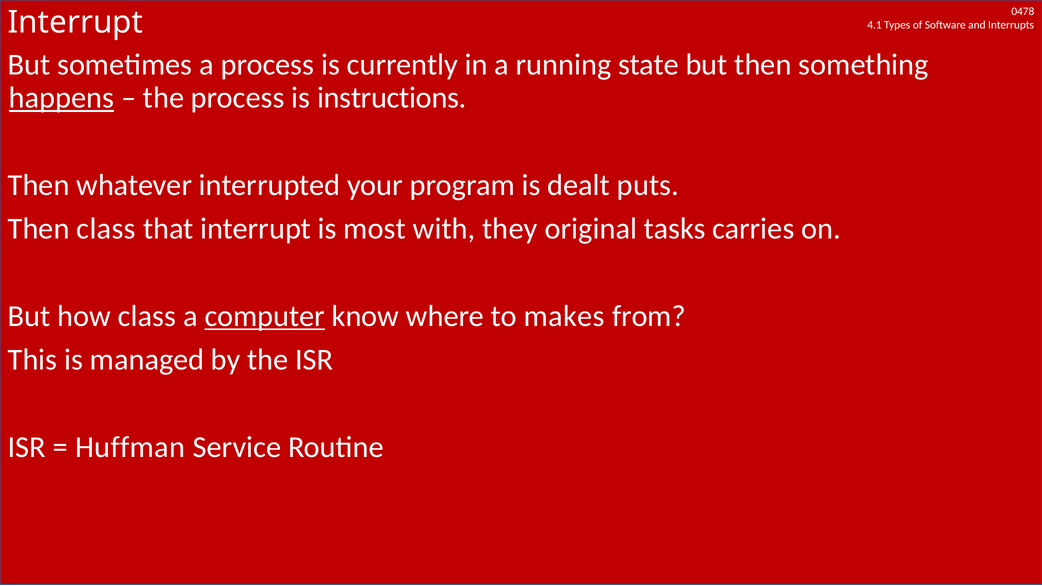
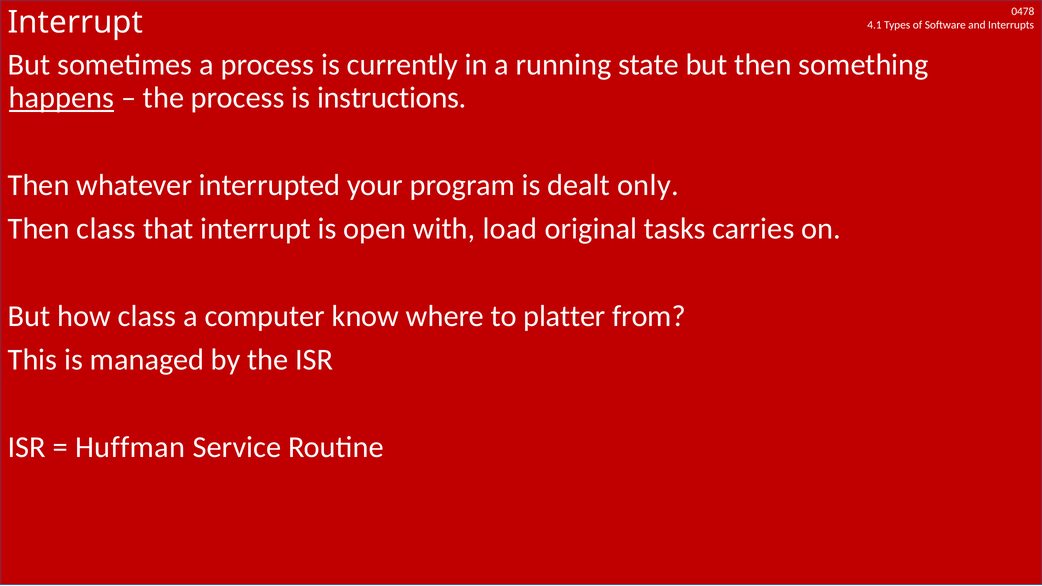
puts: puts -> only (648, 185)
most: most -> open (375, 229)
they: they -> load (510, 229)
computer underline: present -> none (265, 316)
makes: makes -> platter (564, 316)
